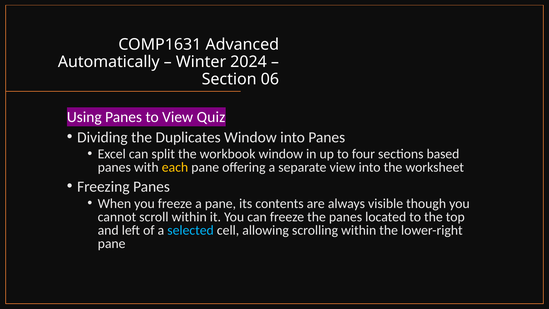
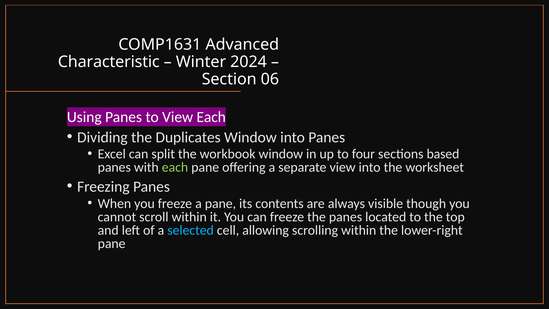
Automatically: Automatically -> Characteristic (109, 62)
View Quiz: Quiz -> Each (211, 117)
each colour: yellow -> light green (175, 167)
